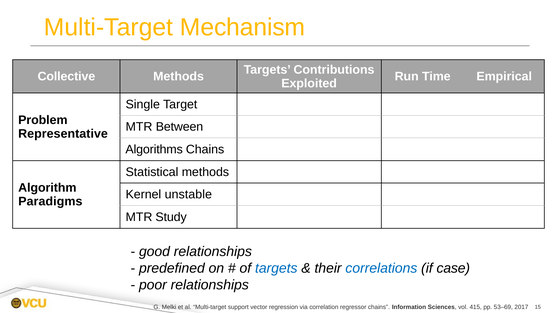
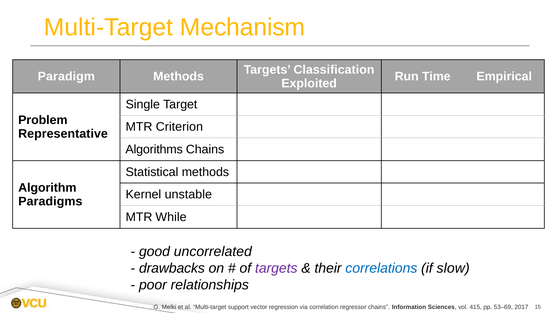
Contributions: Contributions -> Classification (334, 70)
Collective: Collective -> Paradigm (66, 77)
Between: Between -> Criterion (179, 127)
Study: Study -> While (171, 217)
good relationships: relationships -> uncorrelated (213, 252)
predefined: predefined -> drawbacks (172, 268)
targets colour: blue -> purple (276, 268)
case: case -> slow (453, 268)
